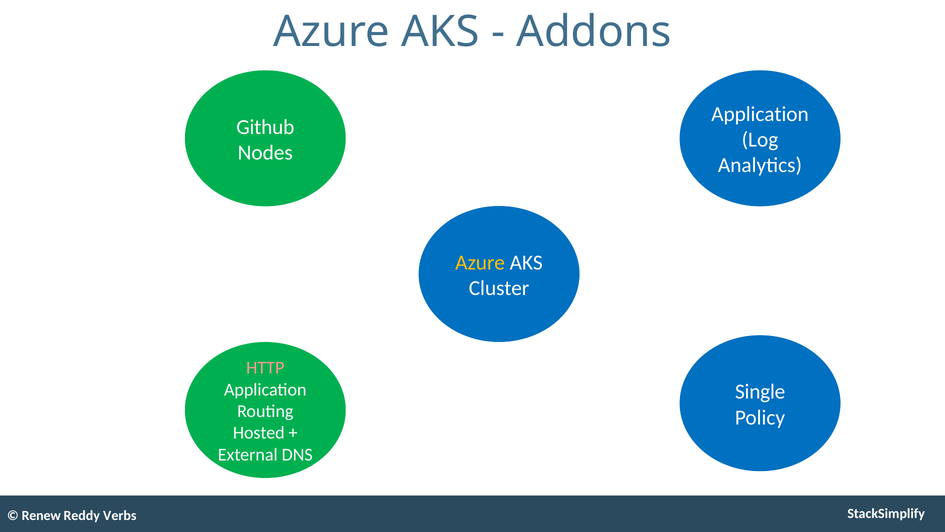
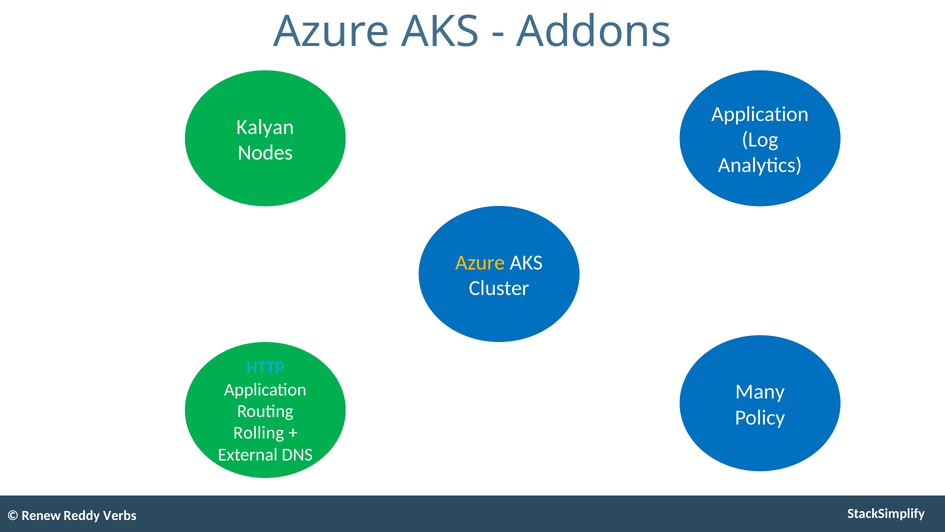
Github: Github -> Kalyan (265, 127)
HTTP colour: pink -> light blue (265, 368)
Single: Single -> Many (760, 392)
Hosted: Hosted -> Rolling (259, 433)
